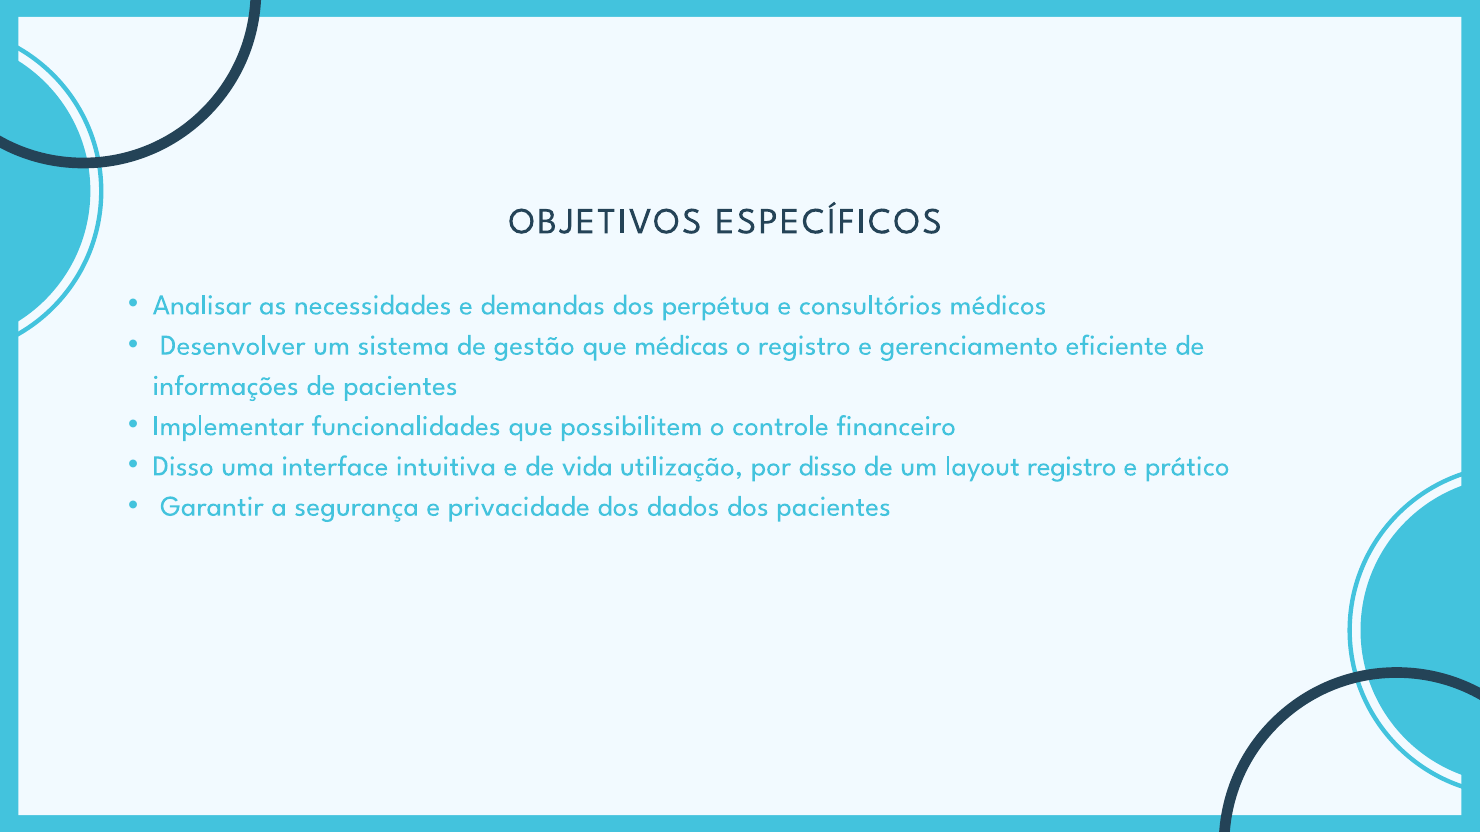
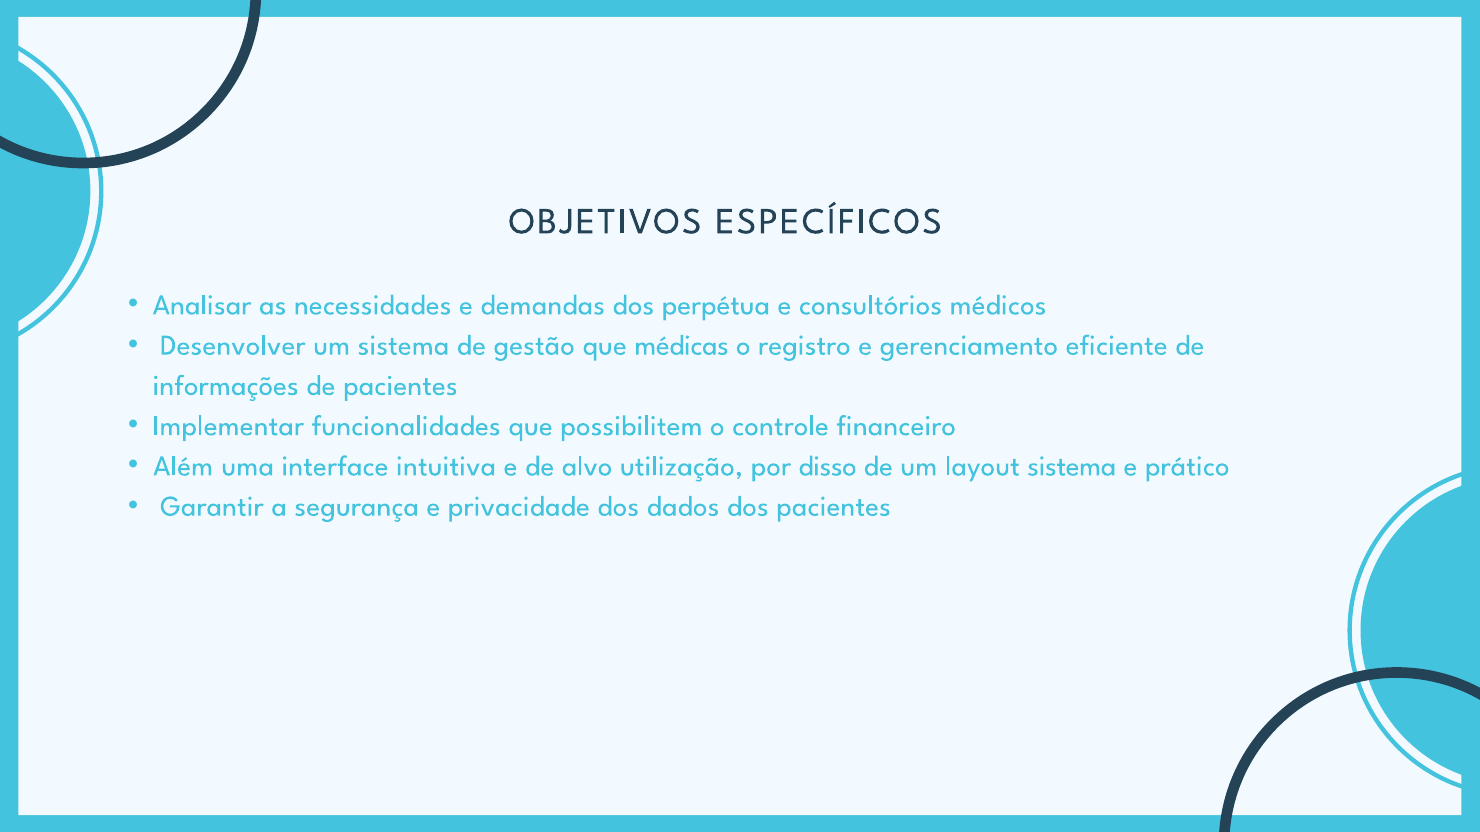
Disso: Disso -> Além (183, 466)
vida: vida -> alvo (587, 466)
layout registro: registro -> sistema (1072, 466)
